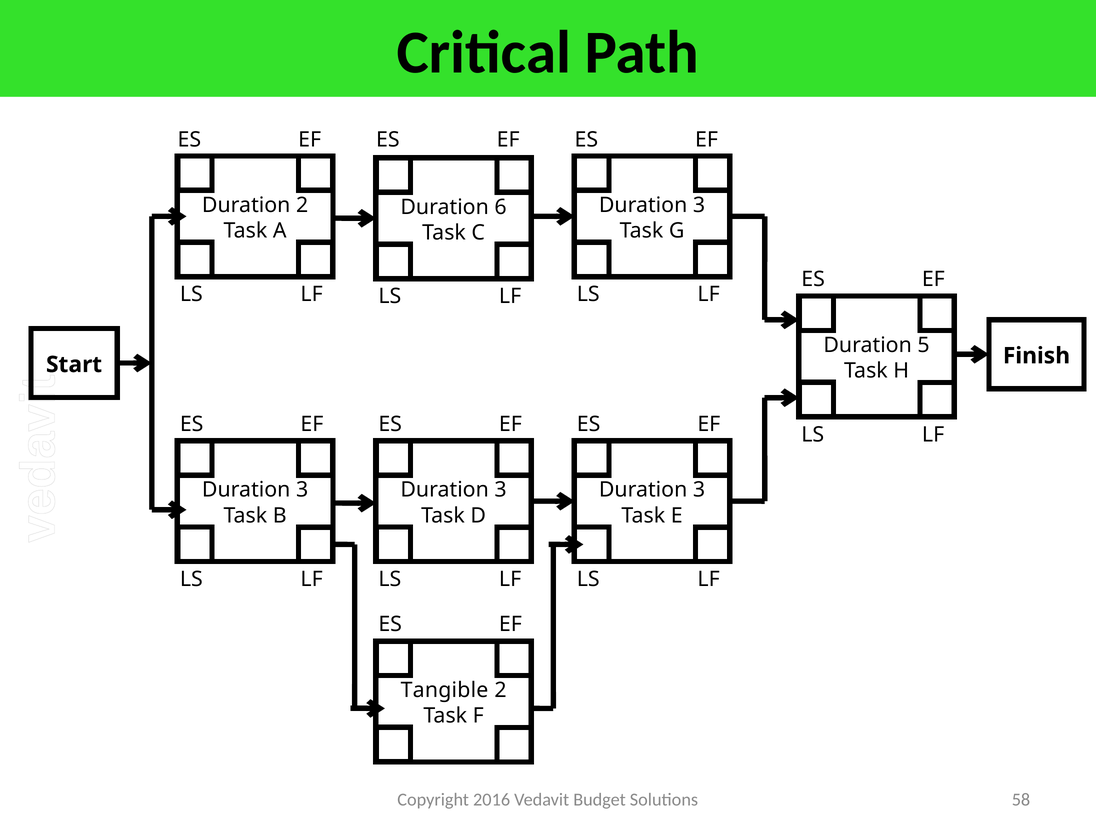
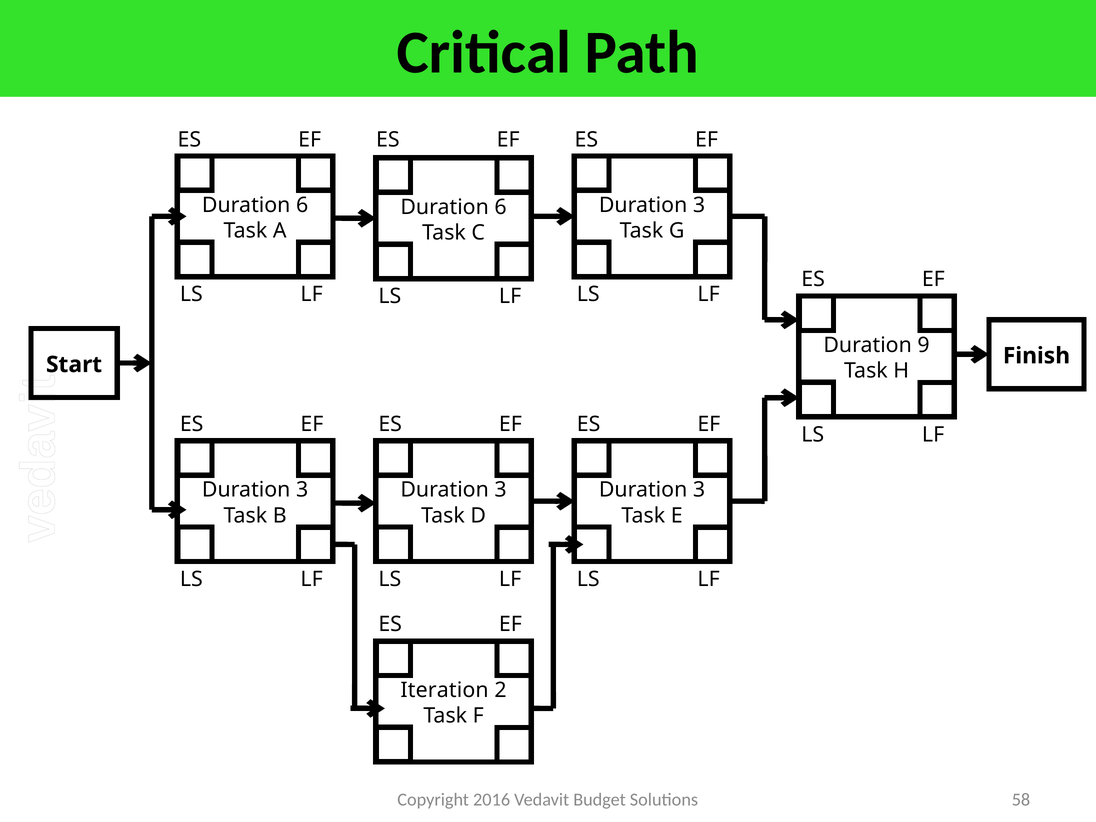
2: 2 -> 6 (302, 205)
5: 5 -> 9 (924, 345)
Tangible: Tangible -> Iteration (445, 690)
